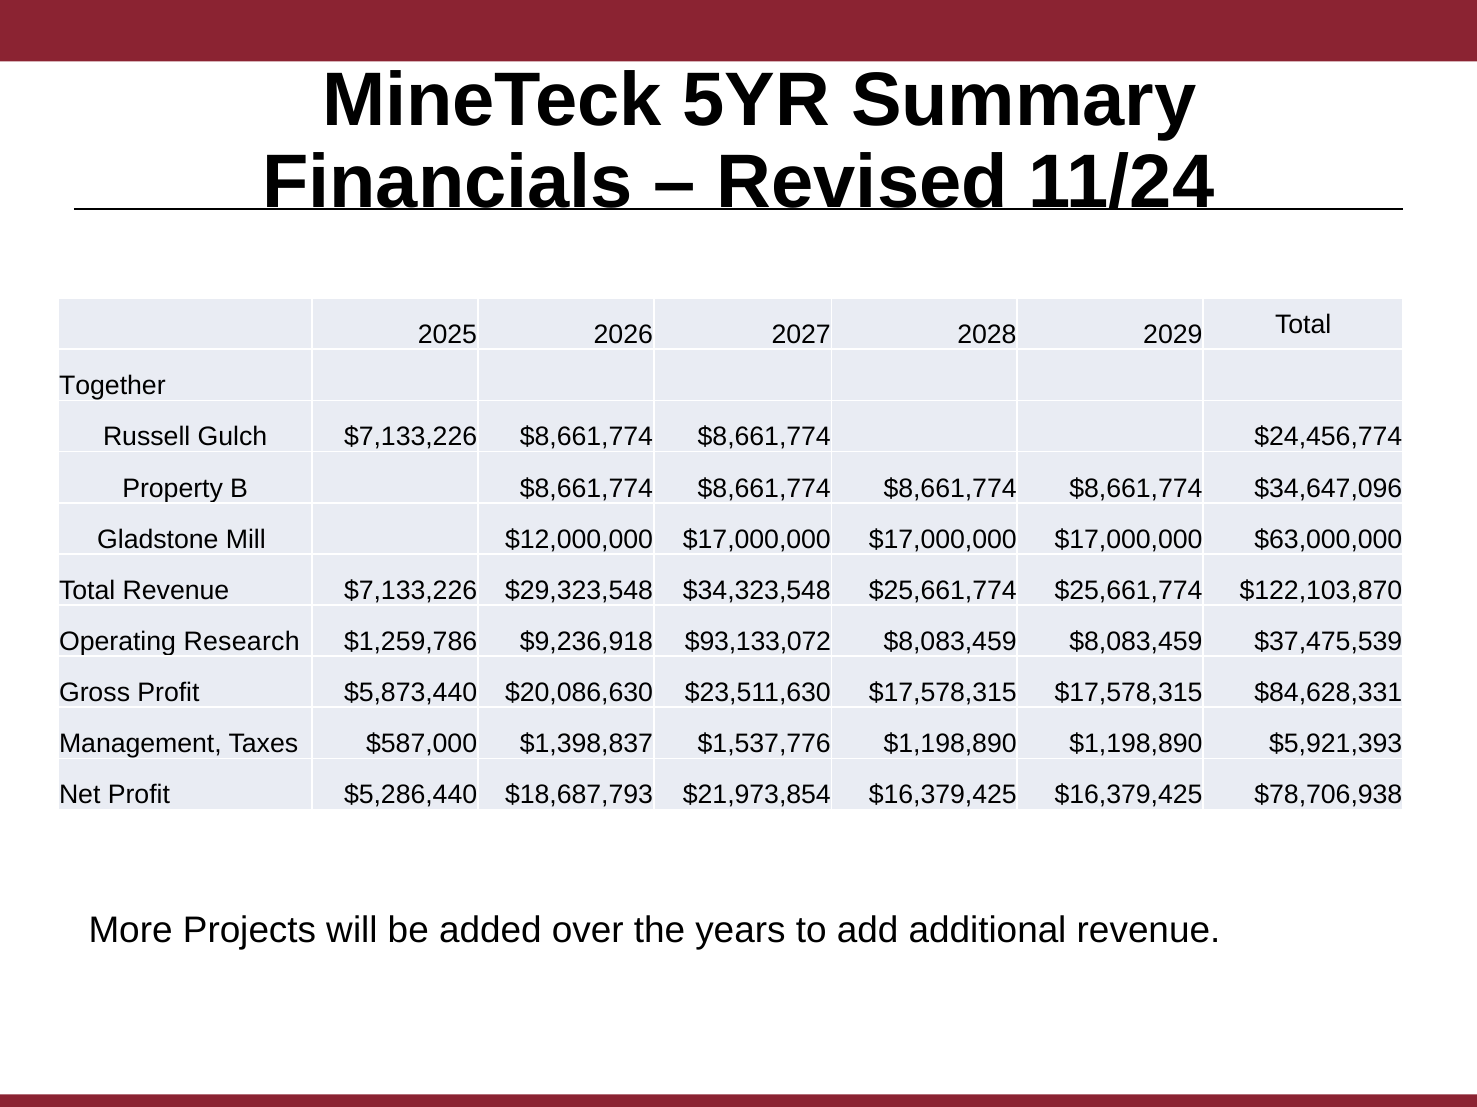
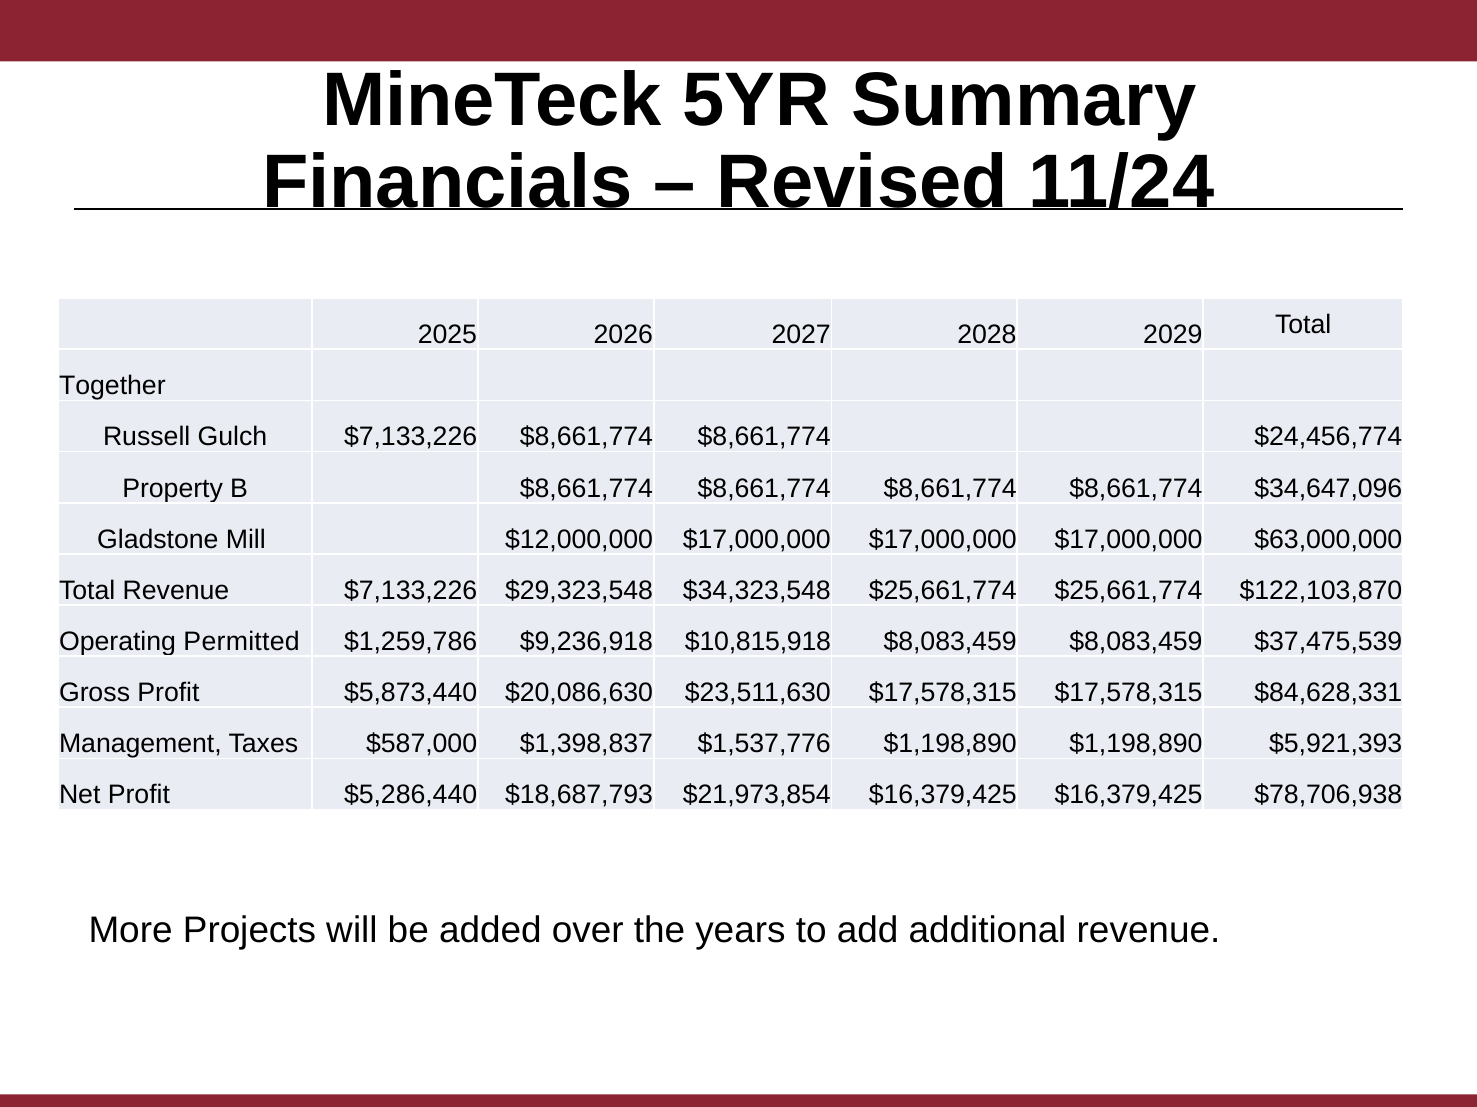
Research: Research -> Permitted (242, 642)
$93,133,072: $93,133,072 -> $10,815,918 (758, 642)
